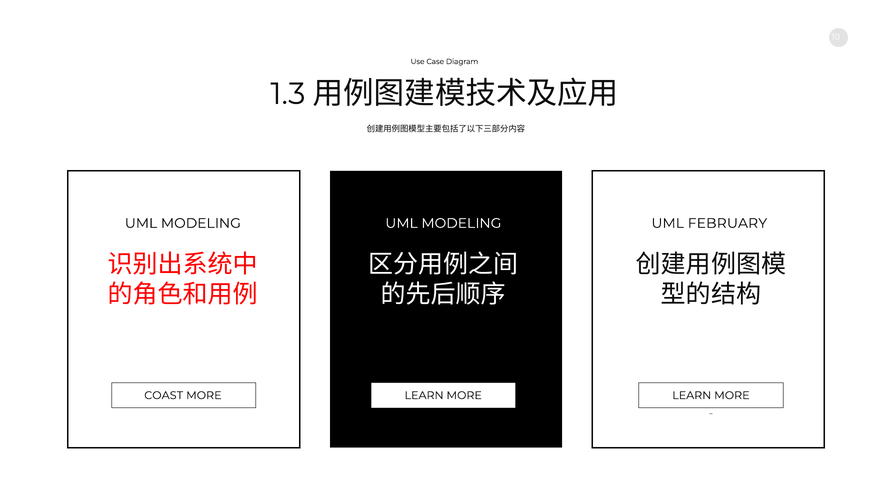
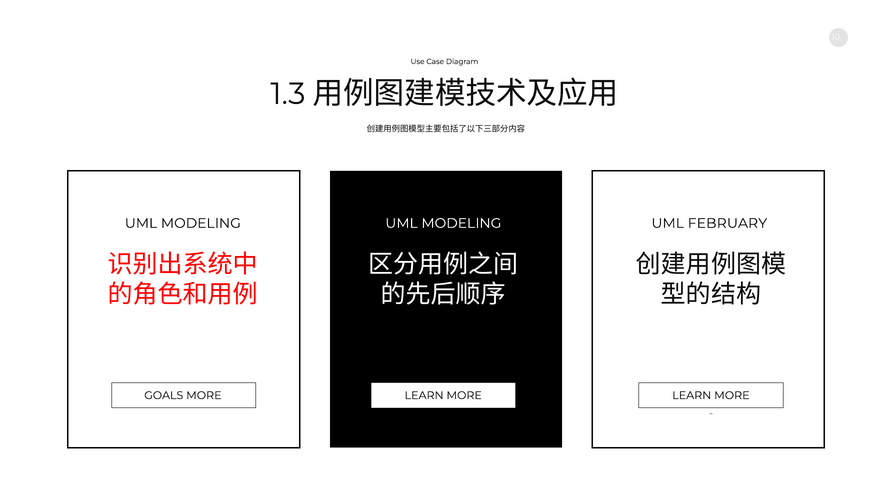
COAST: COAST -> GOALS (164, 396)
